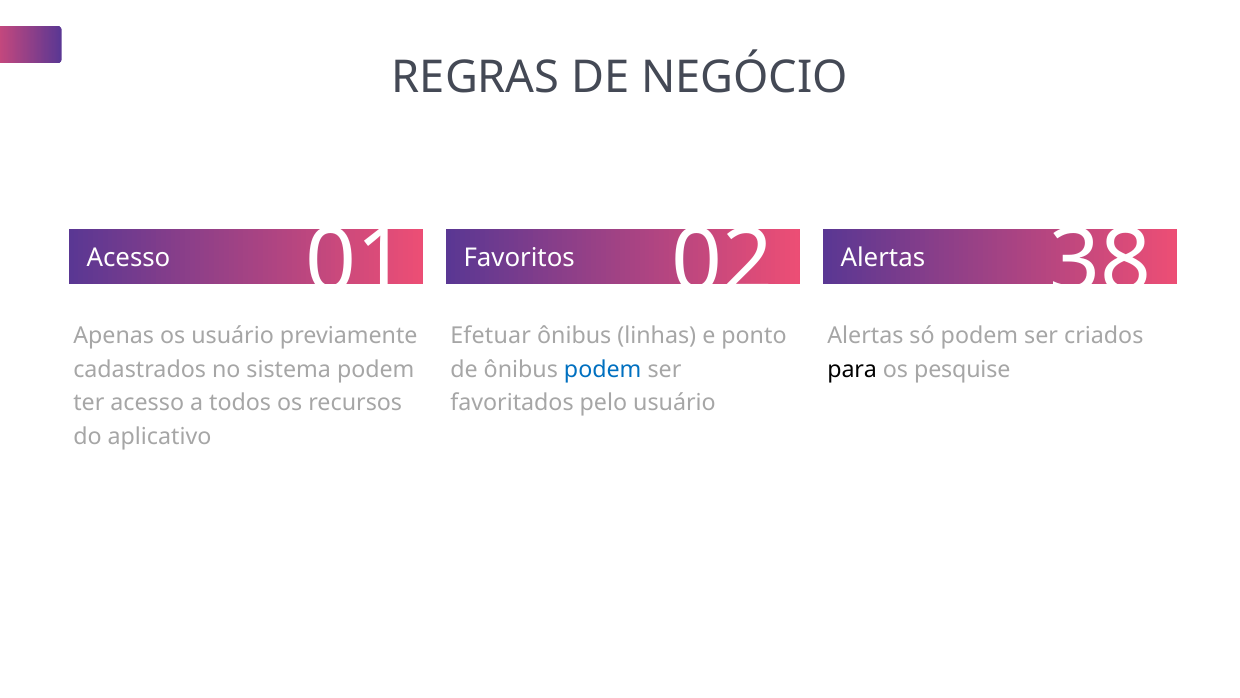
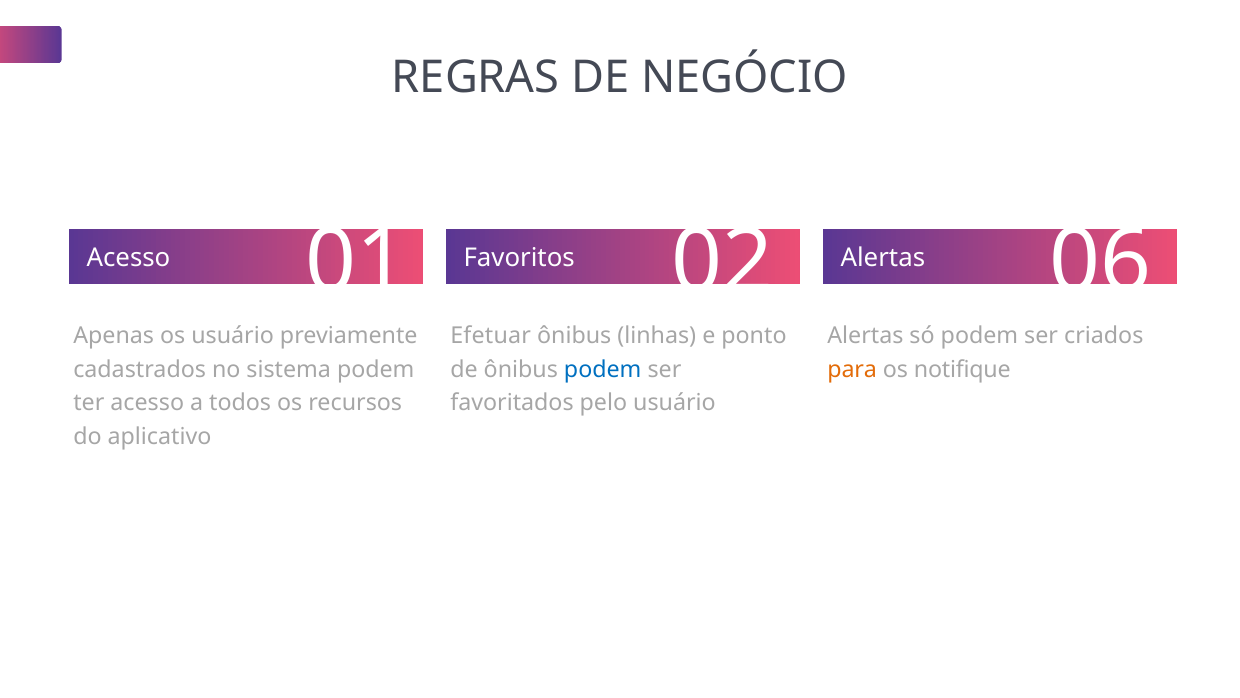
38: 38 -> 06 (1100, 262)
para colour: black -> orange (852, 369)
pesquise: pesquise -> notifique (962, 369)
